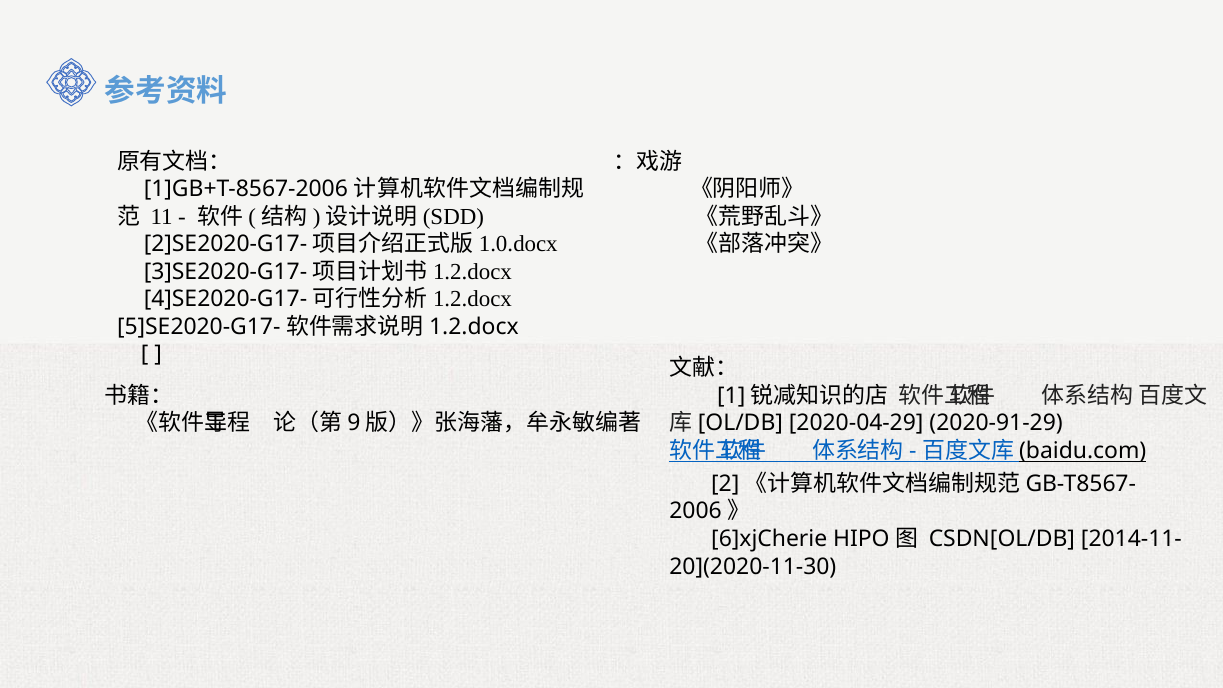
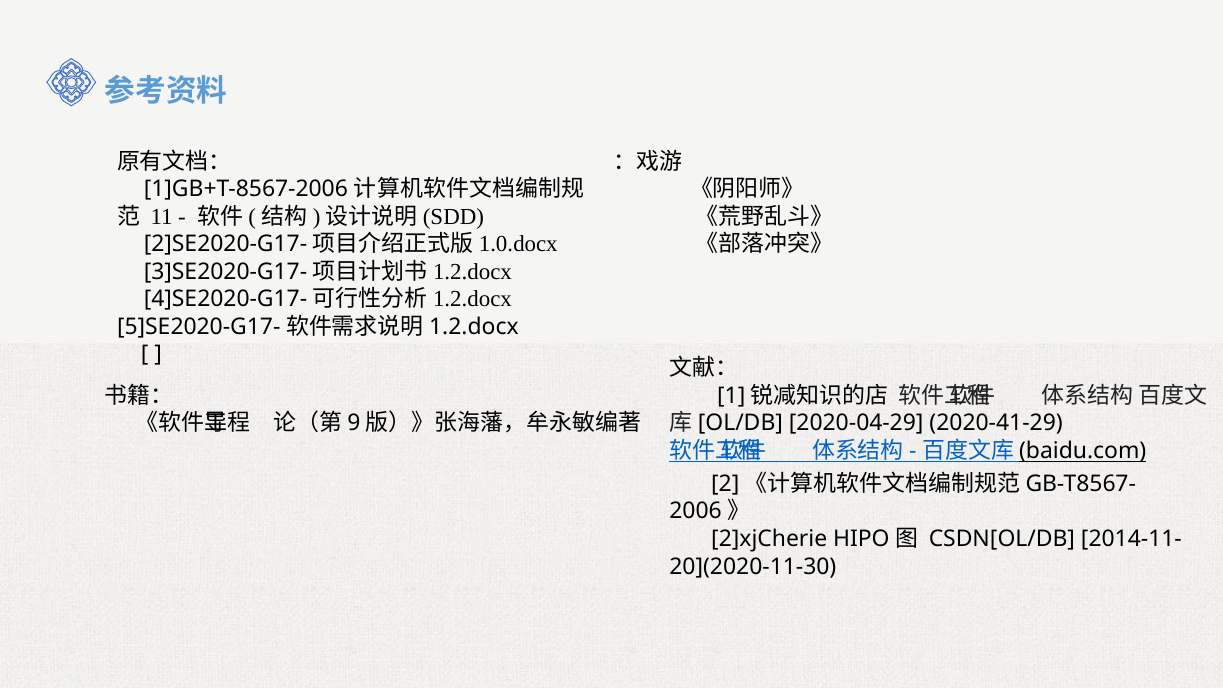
2020-91-29: 2020-91-29 -> 2020-41-29 (996, 423)
6]xjCherie: 6]xjCherie -> 2]xjCherie (769, 539)
